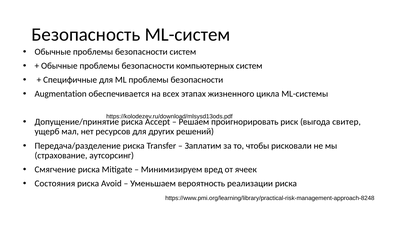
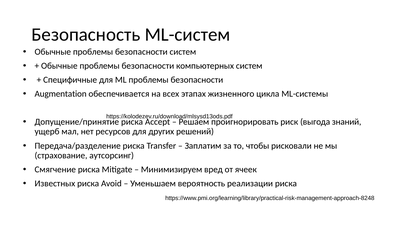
свитер: свитер -> знаний (347, 122)
Состояния: Состояния -> Известных (55, 184)
